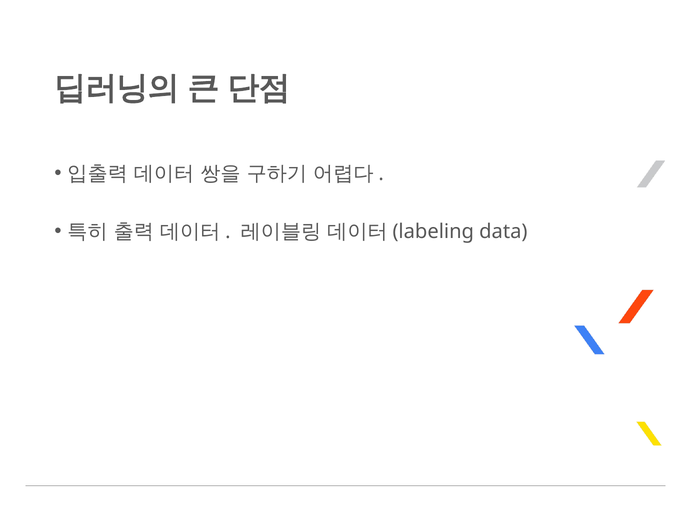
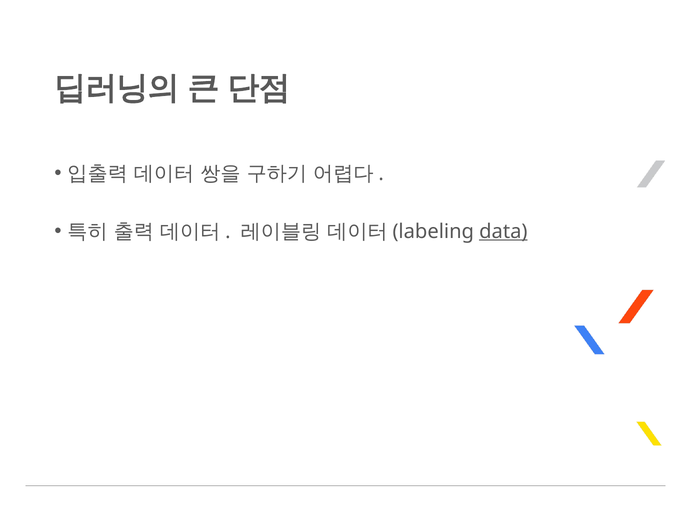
data underline: none -> present (503, 231)
